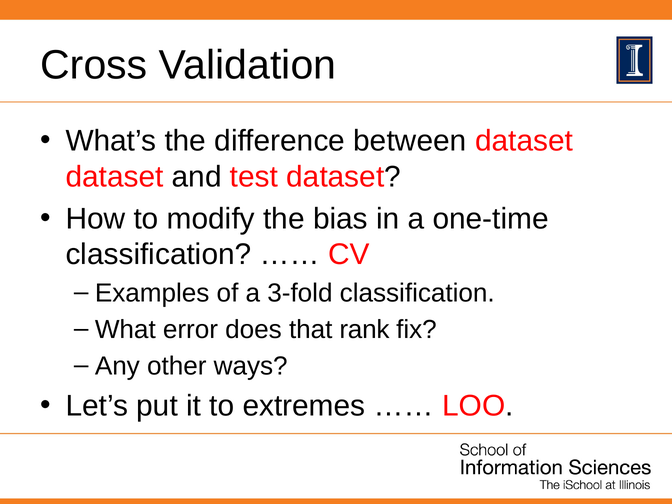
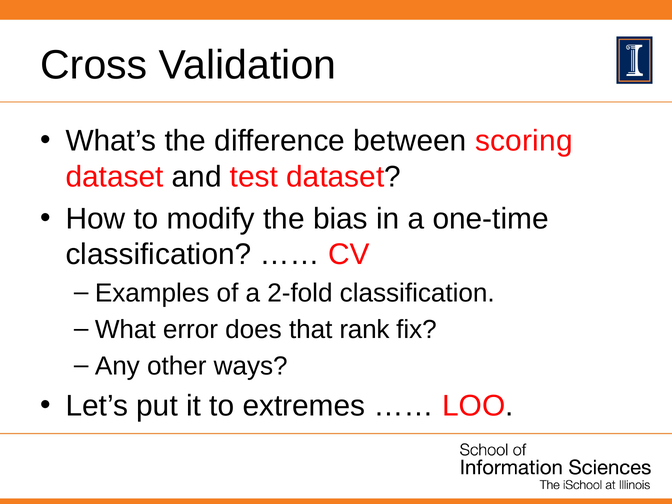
between dataset: dataset -> scoring (524, 141)
3-fold: 3-fold -> 2-fold (300, 293)
